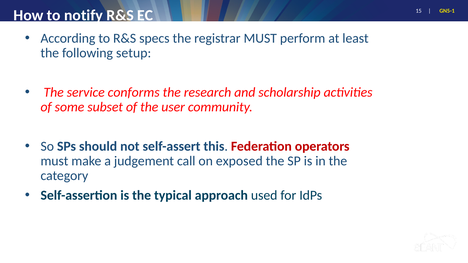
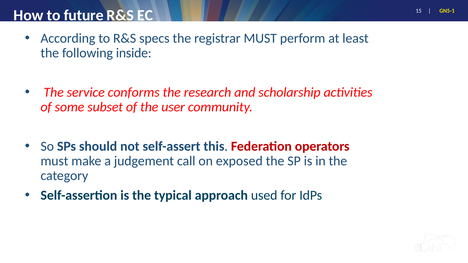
notify: notify -> future (84, 15)
setup: setup -> inside (134, 53)
